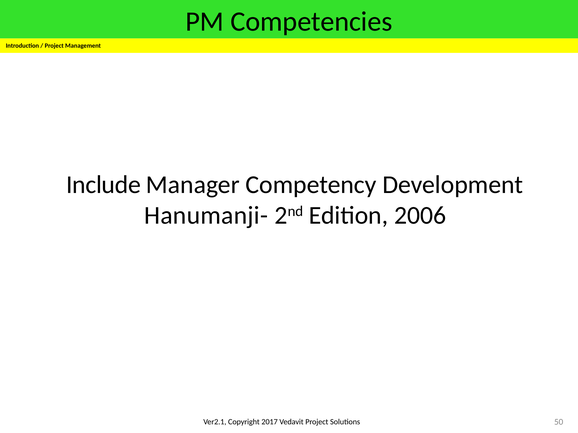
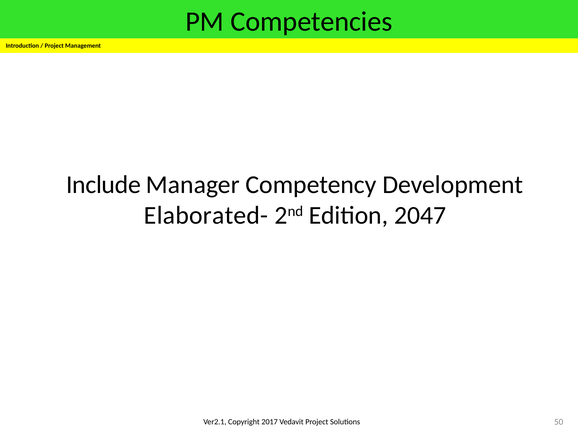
Hanumanji-: Hanumanji- -> Elaborated- (206, 216)
2006: 2006 -> 2047 (420, 216)
